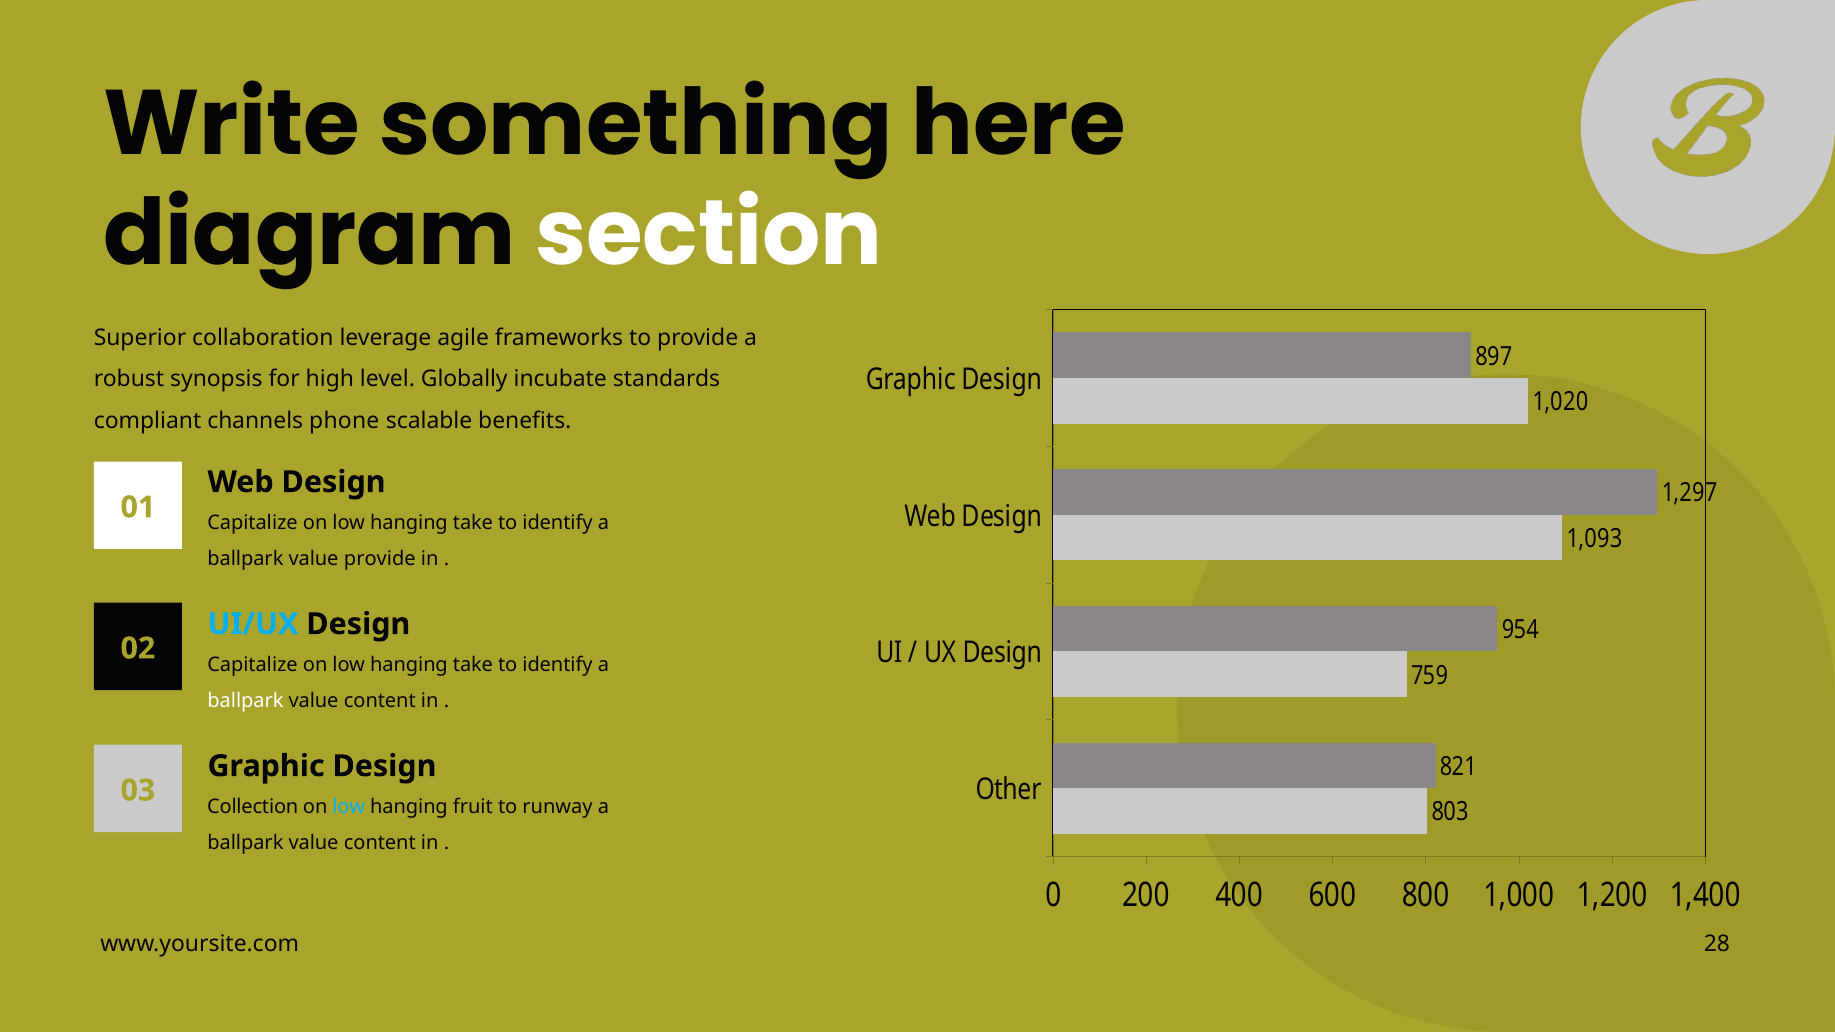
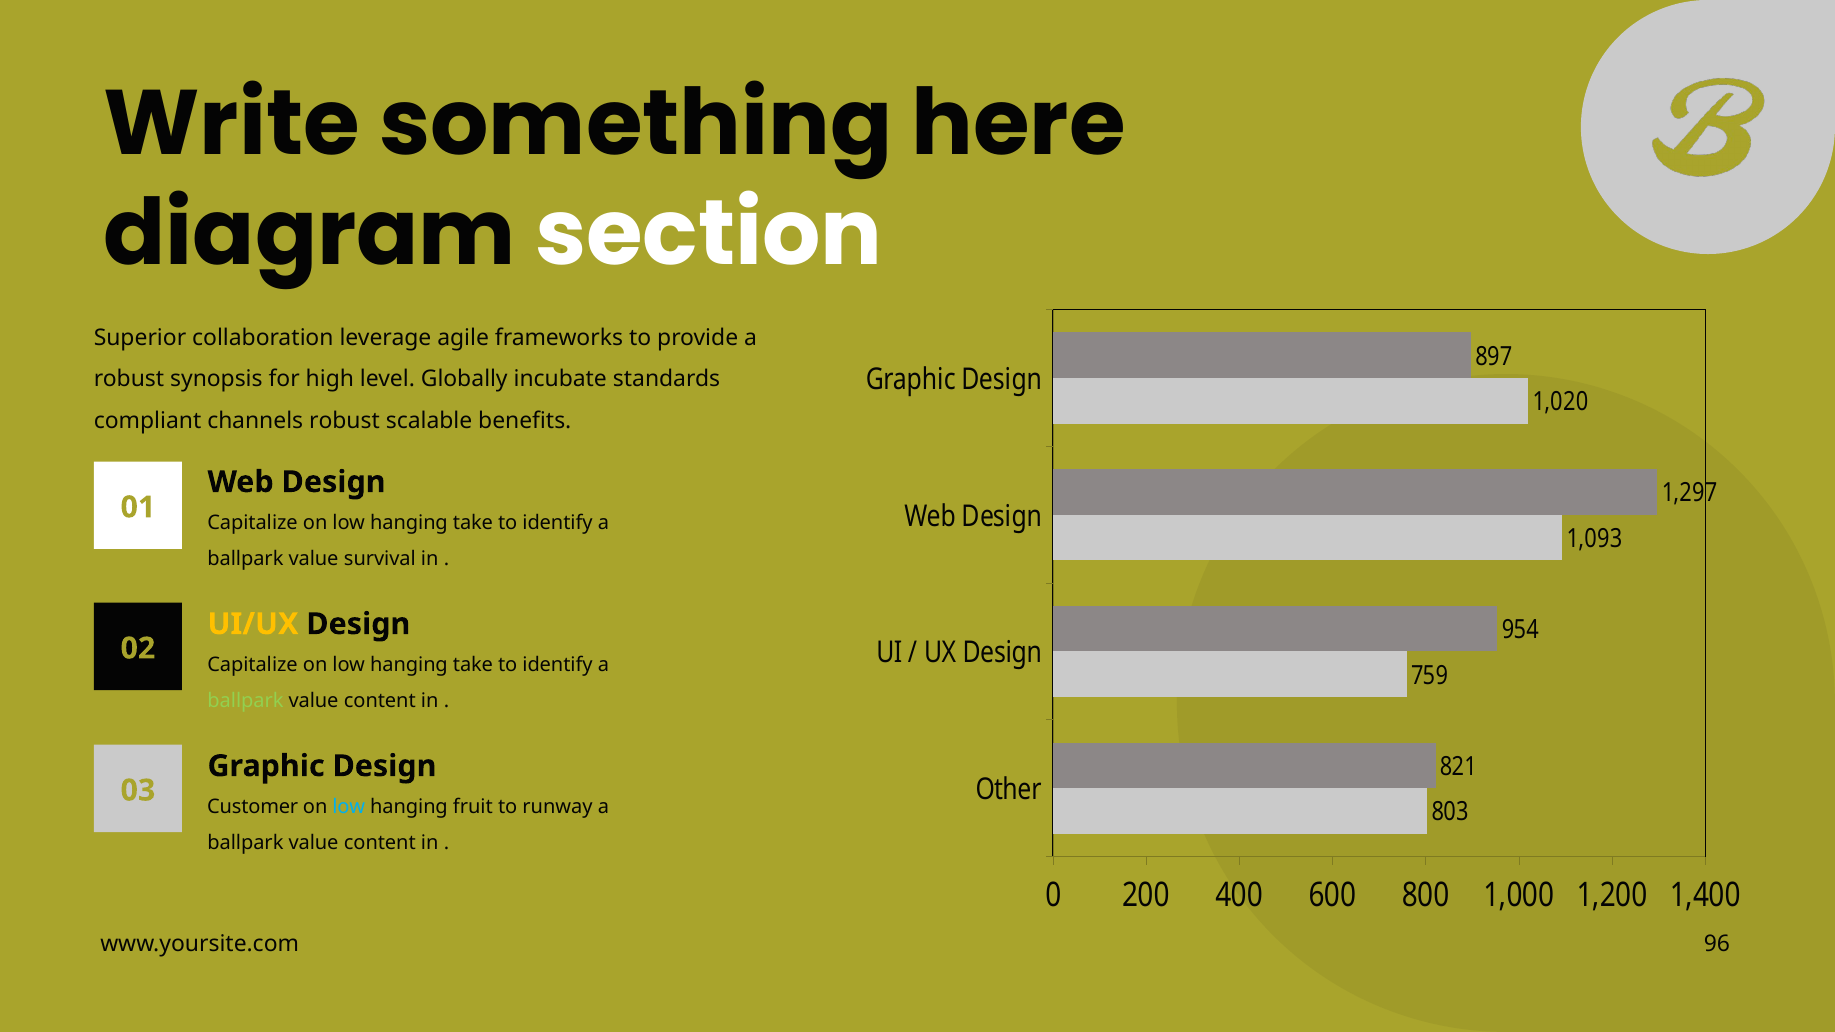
channels phone: phone -> robust (344, 421)
value provide: provide -> survival (380, 559)
UI/UX colour: light blue -> yellow (253, 624)
ballpark colour: white -> light green (245, 701)
Collection: Collection -> Customer (253, 807)
28: 28 -> 96 (1717, 944)
